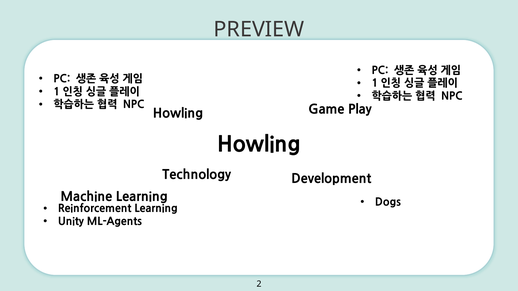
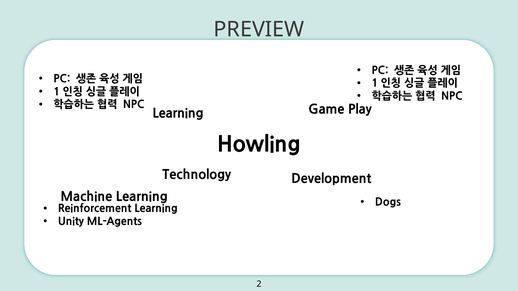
Howling: Howling -> Learning (178, 114)
